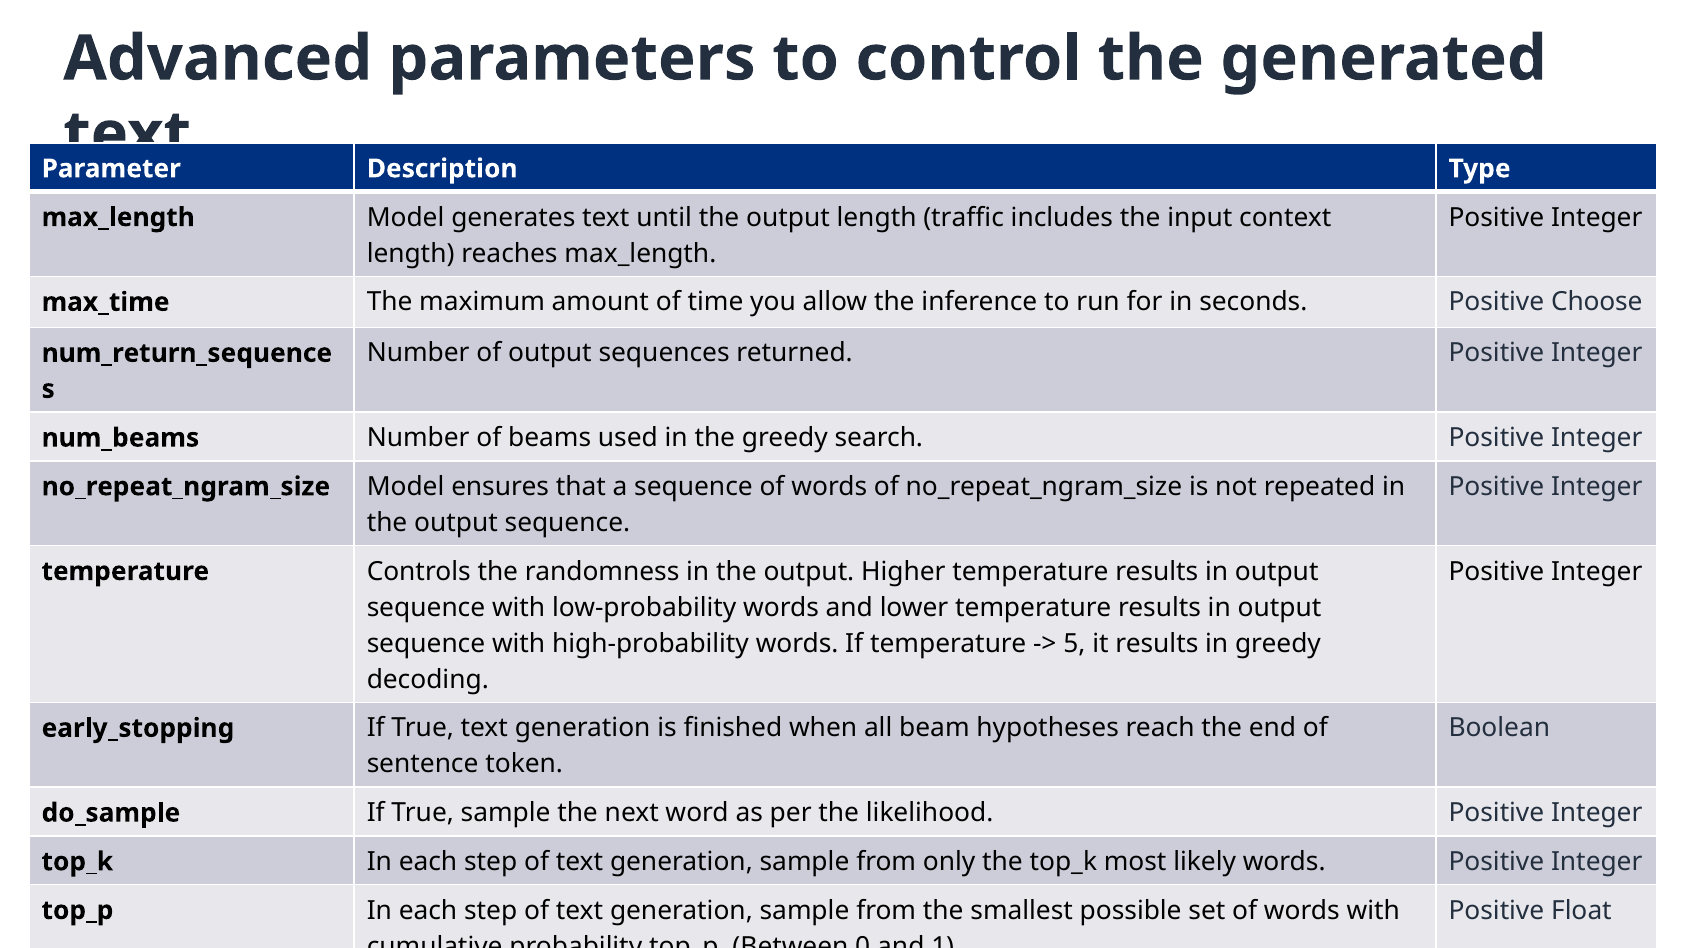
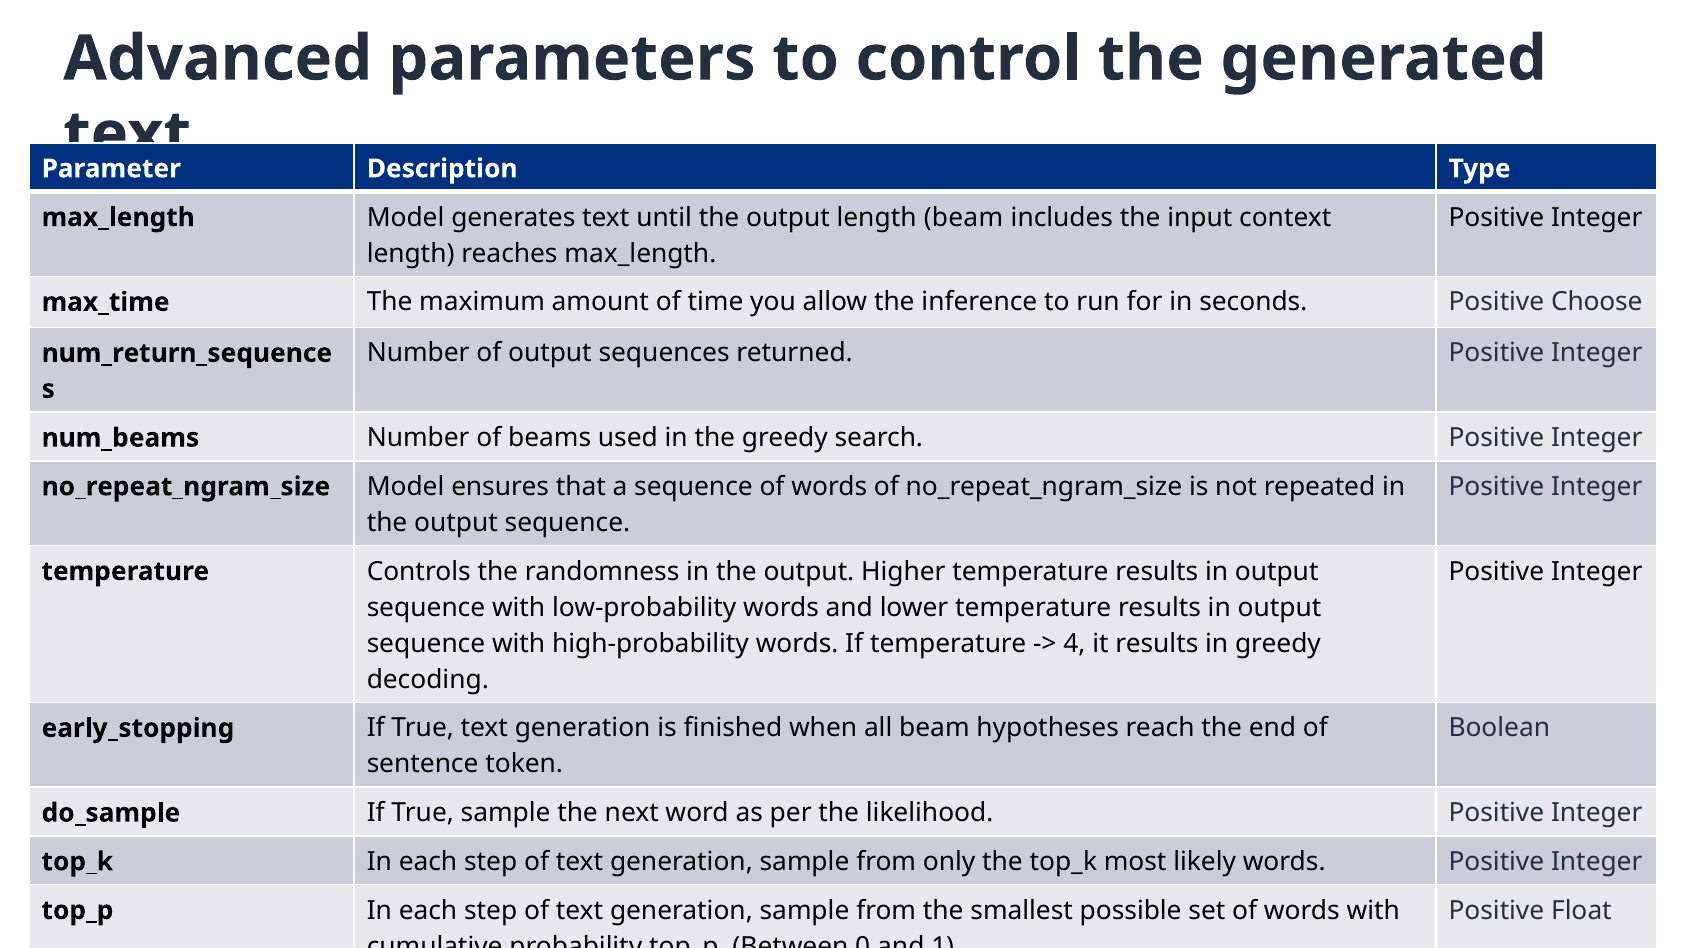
length traffic: traffic -> beam (963, 217)
5: 5 -> 4 (1074, 644)
